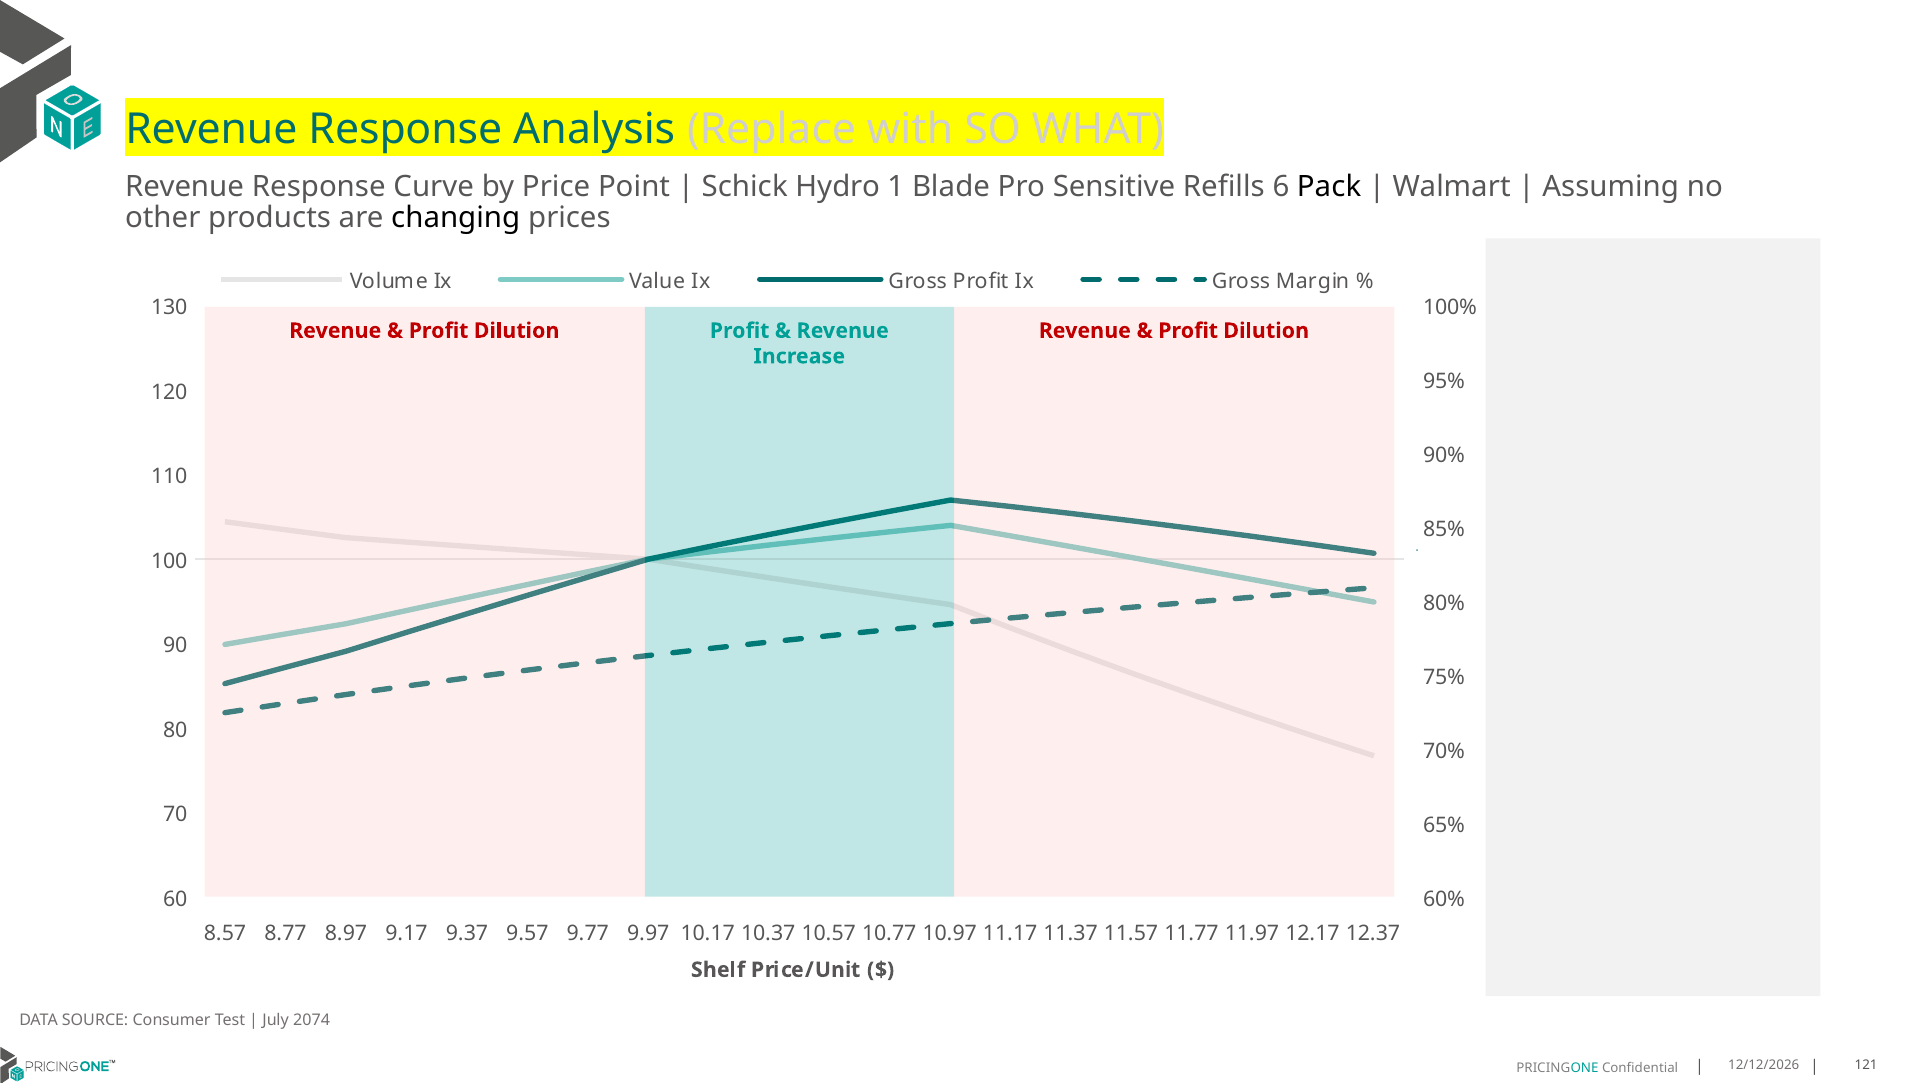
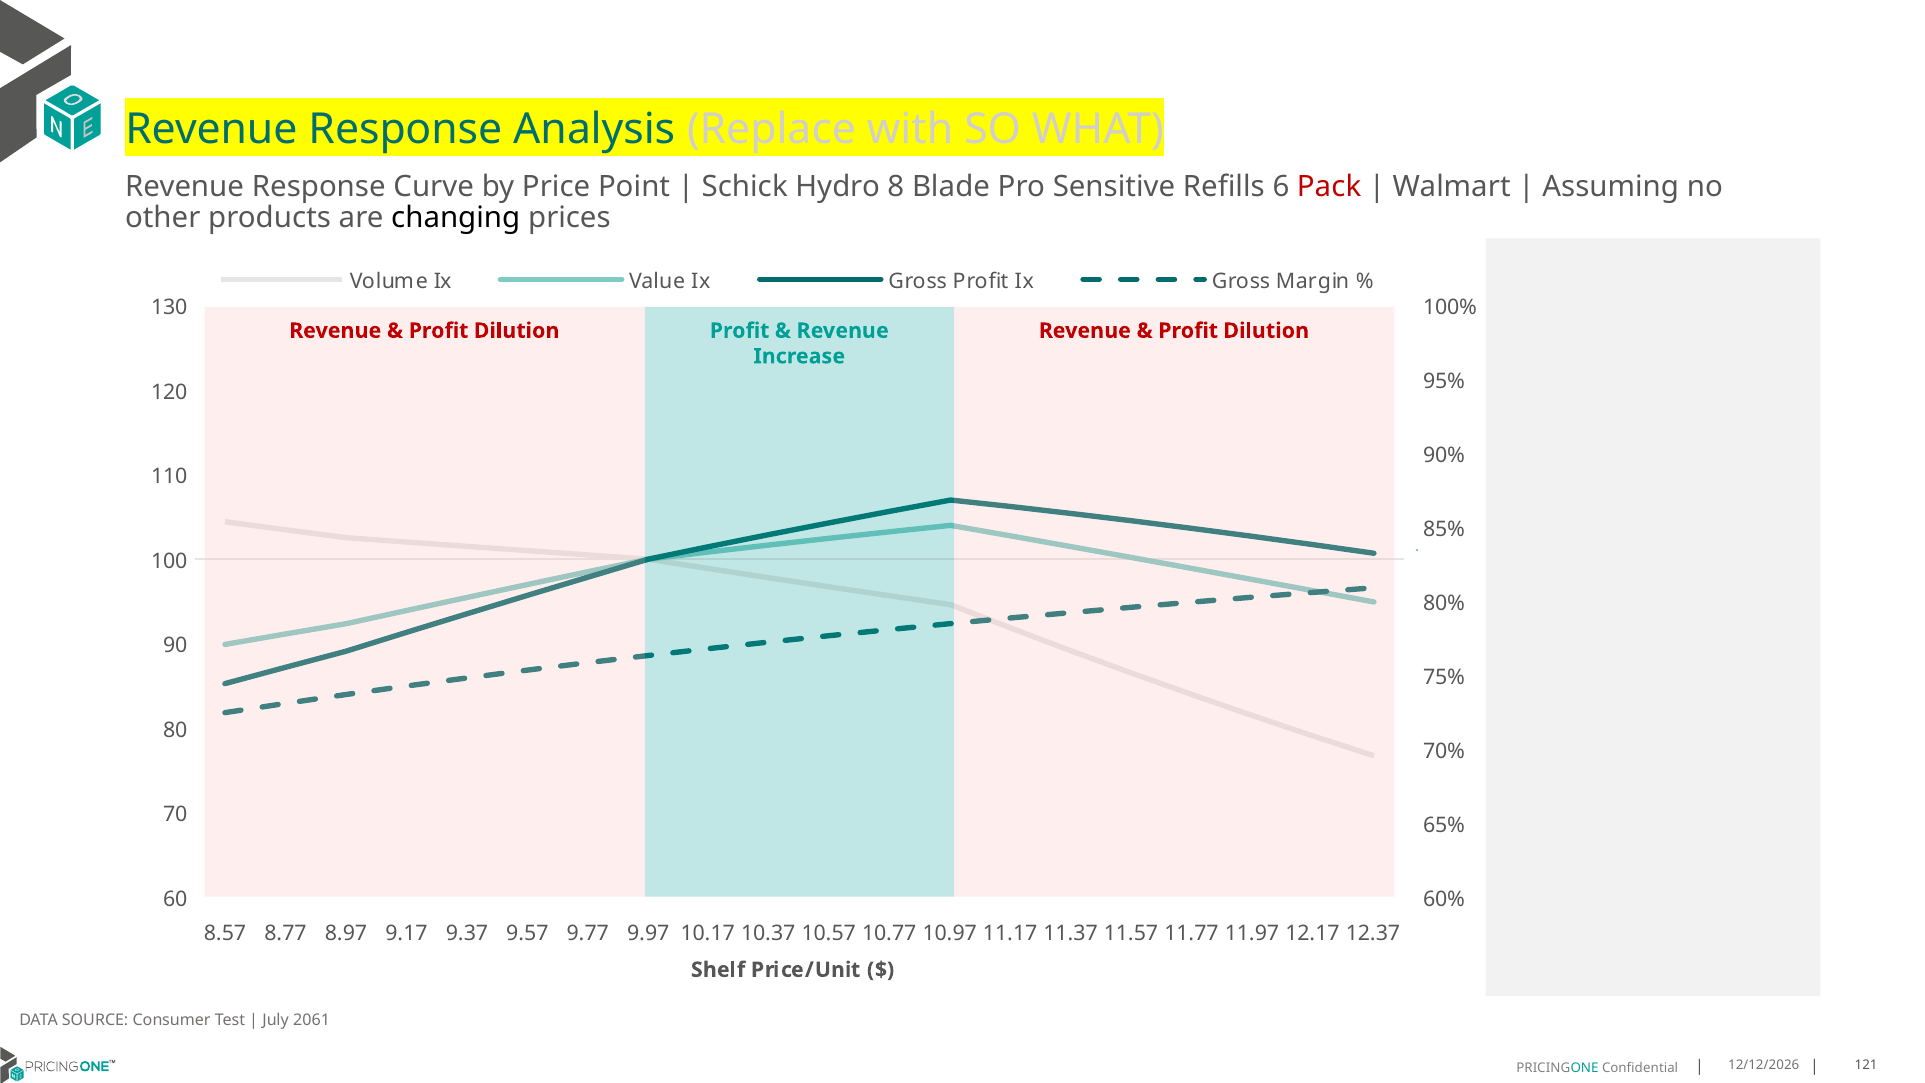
1: 1 -> 8 (896, 186)
Pack colour: black -> red (1329, 186)
2074: 2074 -> 2061 (312, 1020)
